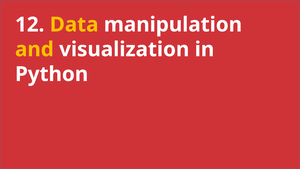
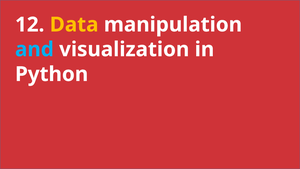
and colour: yellow -> light blue (34, 49)
